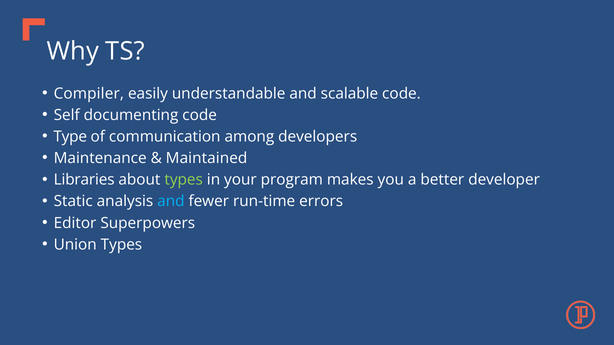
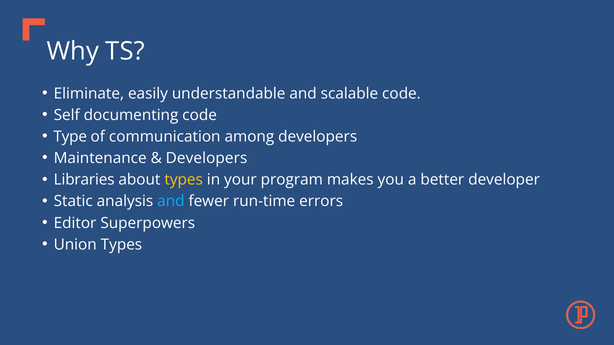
Compiler: Compiler -> Eliminate (89, 94)
Maintained: Maintained -> Developers (207, 158)
types colour: light green -> yellow (184, 180)
